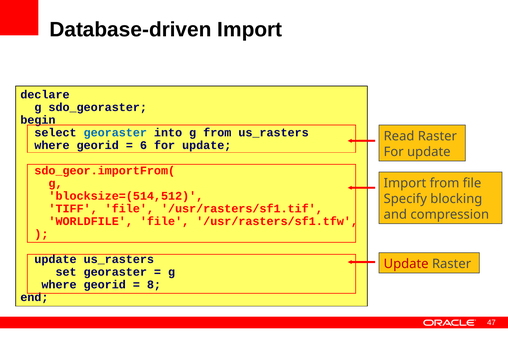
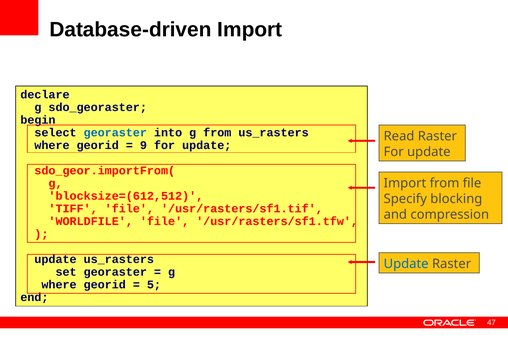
6: 6 -> 9 (143, 145)
blocksize=(514,512: blocksize=(514,512 -> blocksize=(612,512 (126, 196)
Update colour: red -> blue (406, 264)
8: 8 -> 5 (154, 285)
